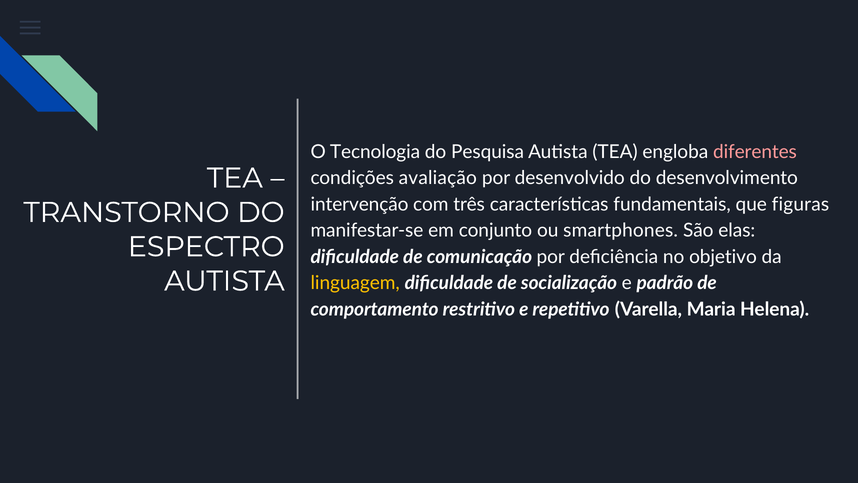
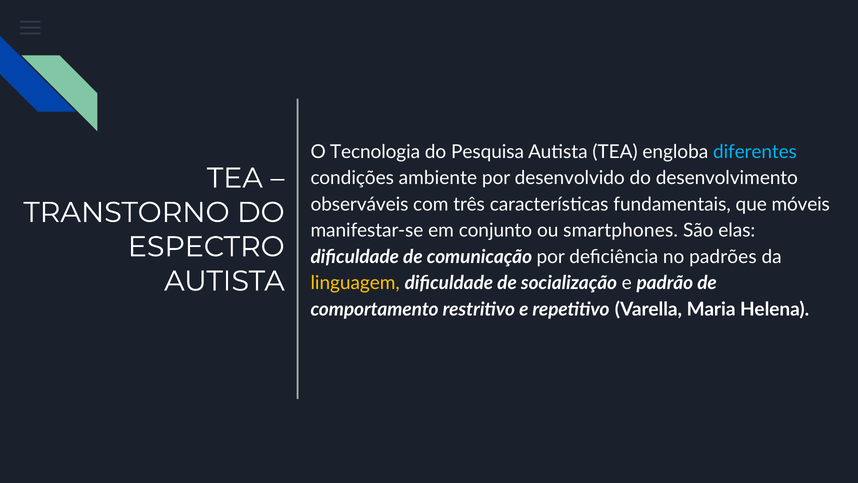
diferentes colour: pink -> light blue (755, 152)
avaliação: avaliação -> ambiente (438, 178)
intervenção: intervenção -> observáveis (359, 204)
figuras: figuras -> móveis (801, 204)
objetivo: objetivo -> padrões (723, 257)
